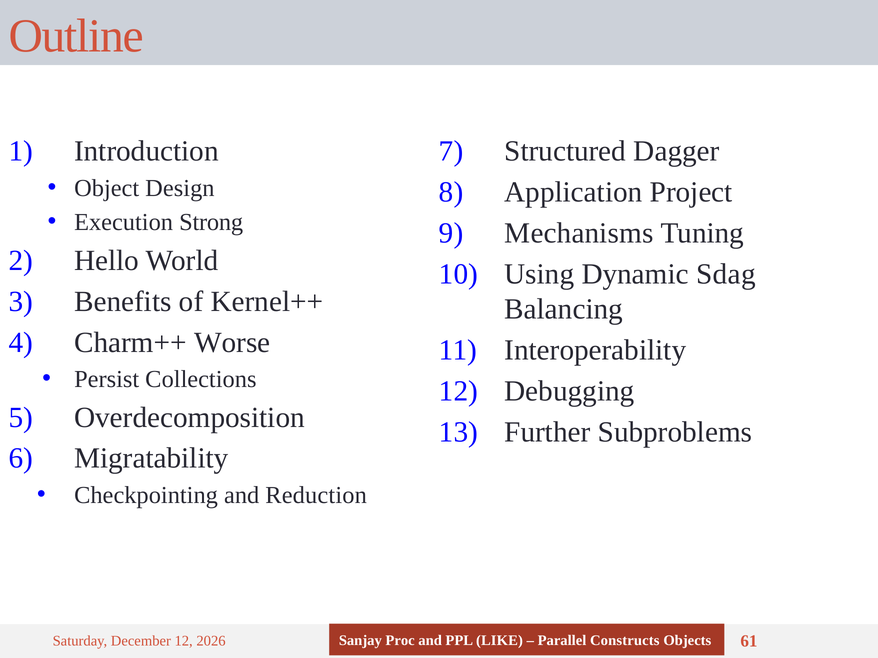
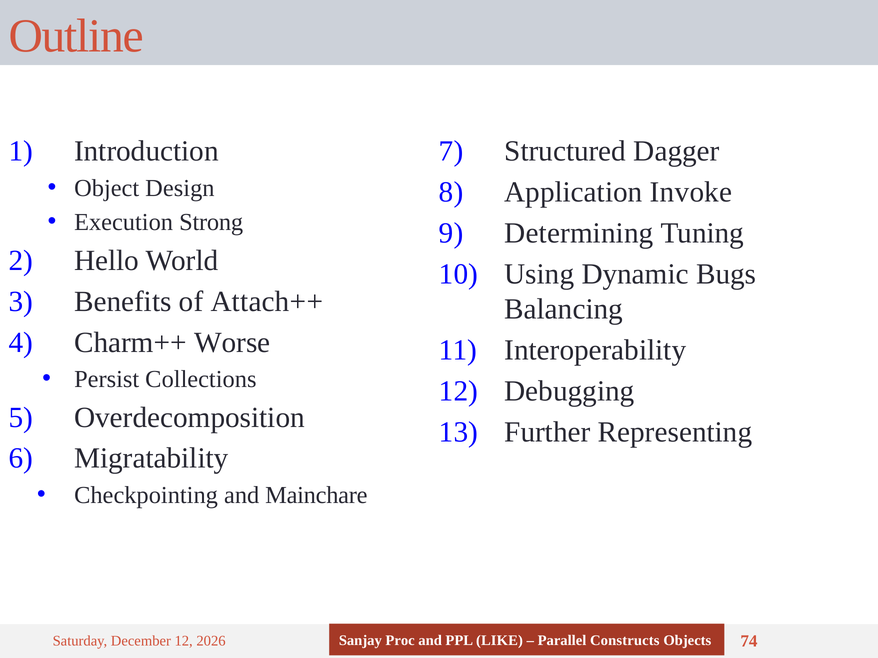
Project: Project -> Invoke (691, 192)
Mechanisms: Mechanisms -> Determining (579, 233)
Sdag: Sdag -> Bugs (726, 274)
Kernel++: Kernel++ -> Attach++ (267, 302)
Subproblems: Subproblems -> Representing (675, 432)
Reduction: Reduction -> Mainchare (316, 495)
61: 61 -> 74 (749, 642)
